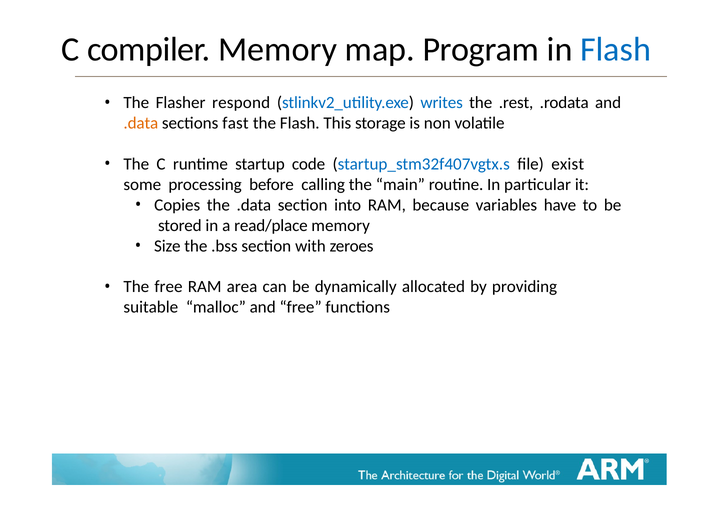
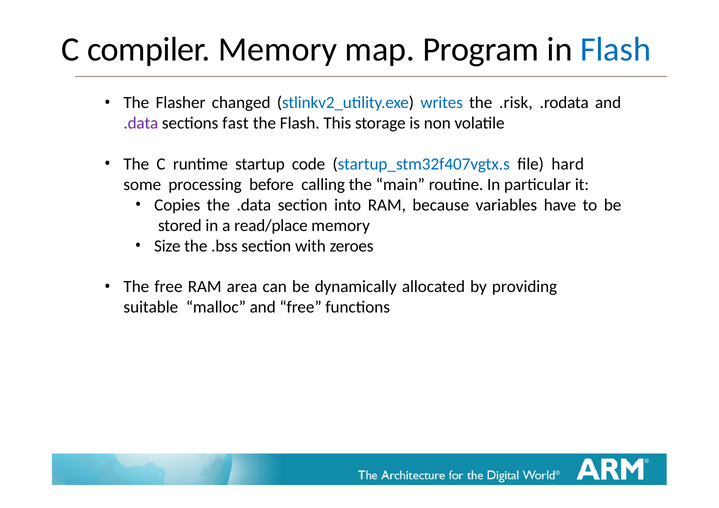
respond: respond -> changed (241, 103)
.rest: .rest -> .risk (516, 103)
.data colour: orange -> purple (141, 123)
exist: exist -> hard (568, 164)
